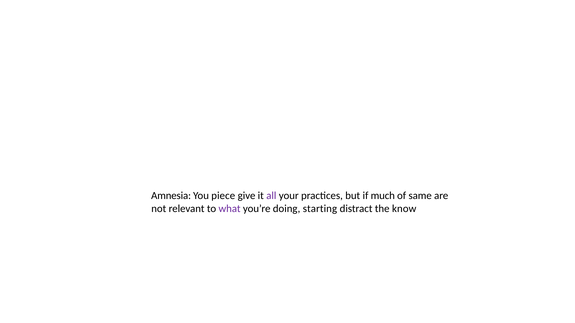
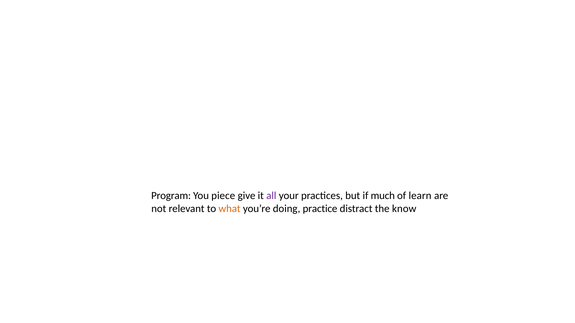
Amnesia: Amnesia -> Program (171, 196)
same: same -> learn (420, 196)
what colour: purple -> orange (230, 209)
starting: starting -> practice (320, 209)
